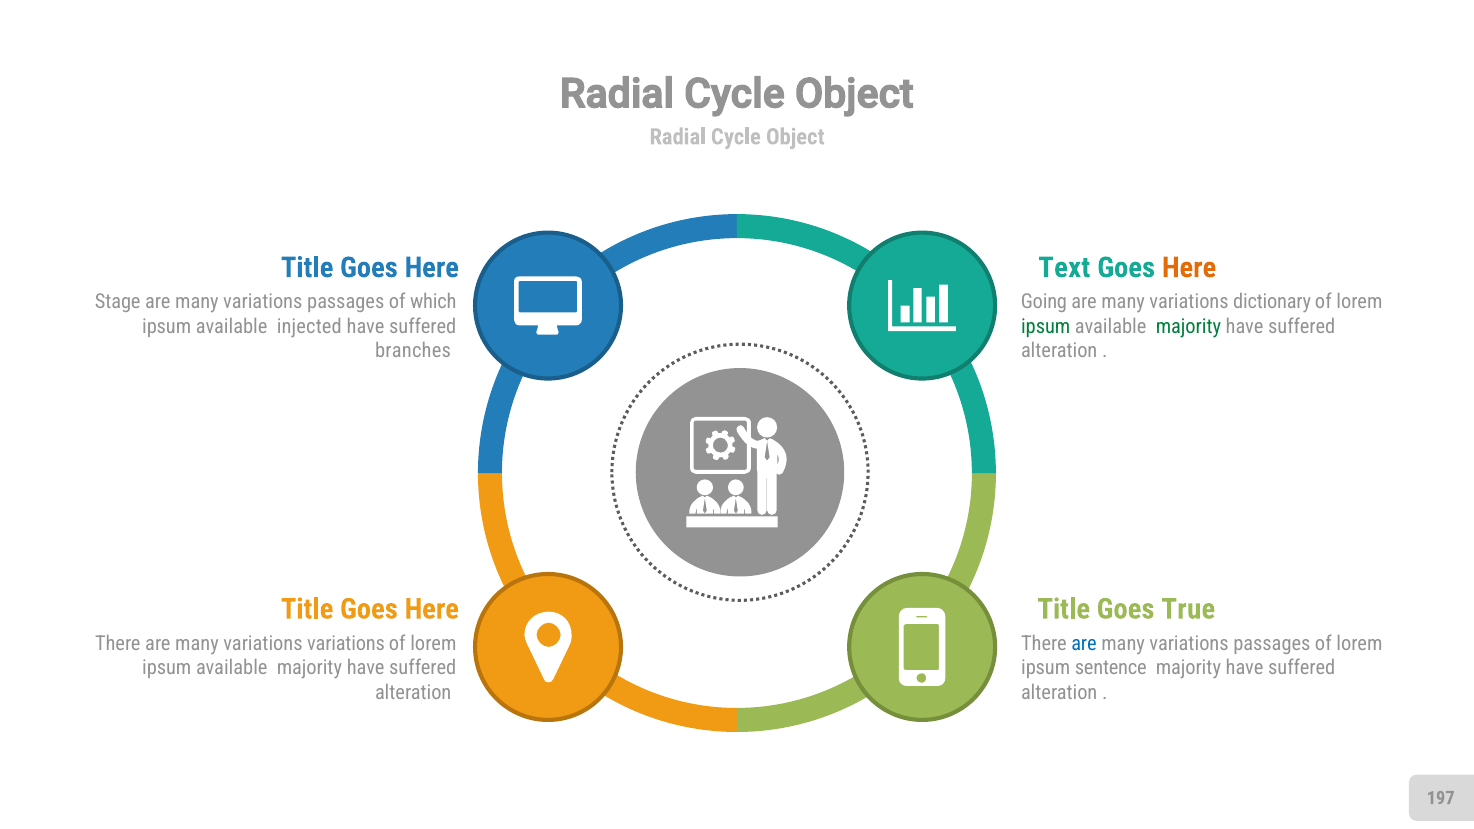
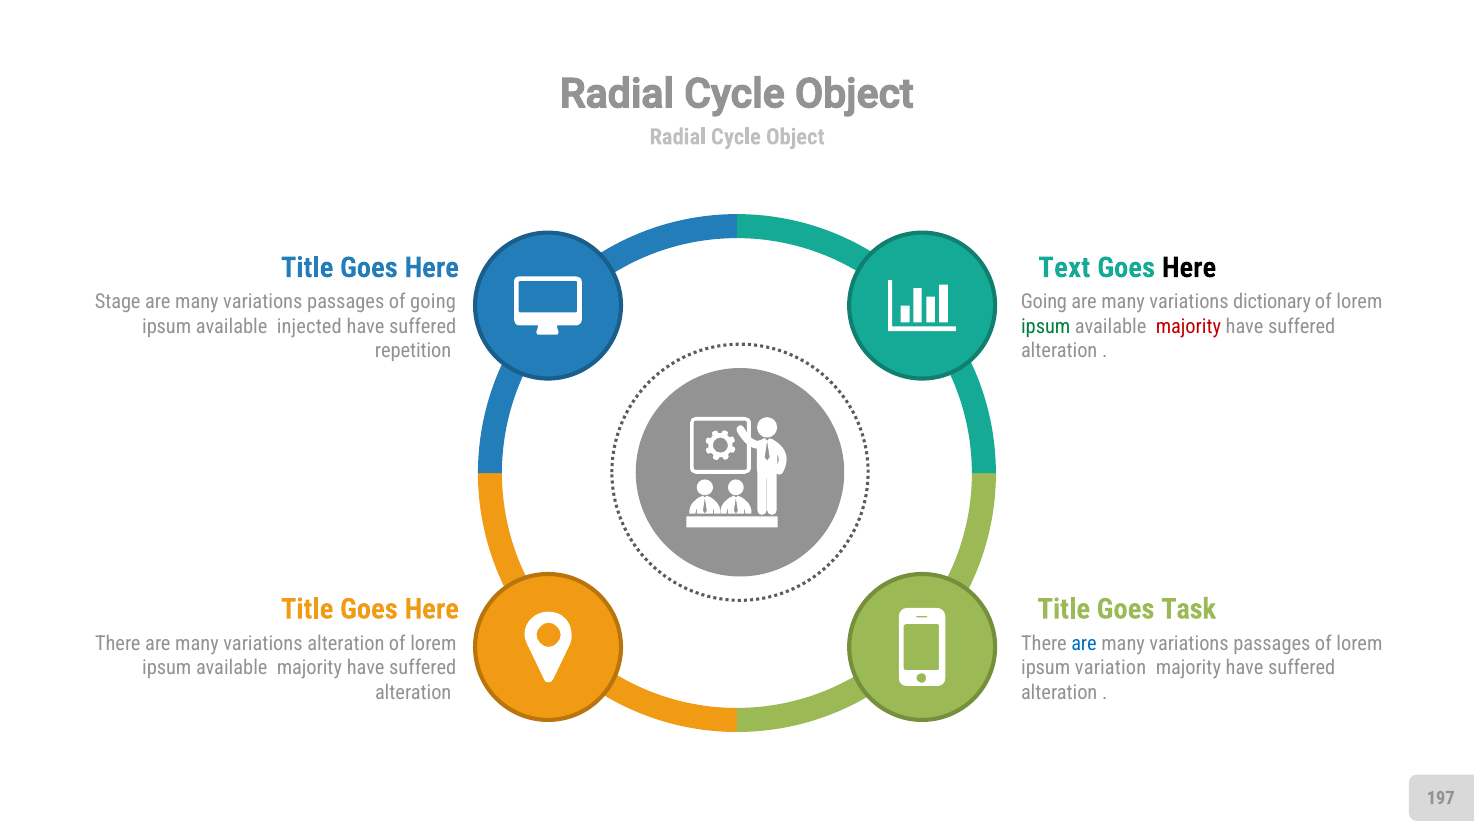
Here colour: orange -> black (1189, 268)
of which: which -> going (433, 302)
majority colour: green -> red (1188, 327)
branches: branches -> repetition (413, 351)
True: True -> Task (1189, 609)
variations variations: variations -> alteration (346, 644)
sentence: sentence -> variation (1111, 668)
